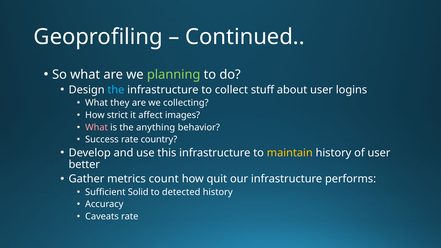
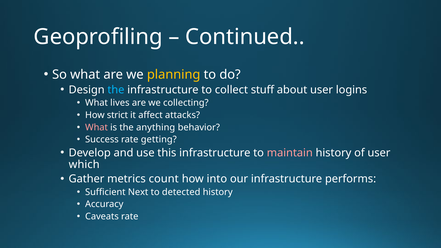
planning colour: light green -> yellow (174, 75)
they: they -> lives (120, 103)
images: images -> attacks (183, 115)
country: country -> getting (159, 140)
maintain colour: yellow -> pink (290, 153)
better: better -> which (84, 165)
quit: quit -> into (217, 179)
Solid: Solid -> Next (138, 192)
